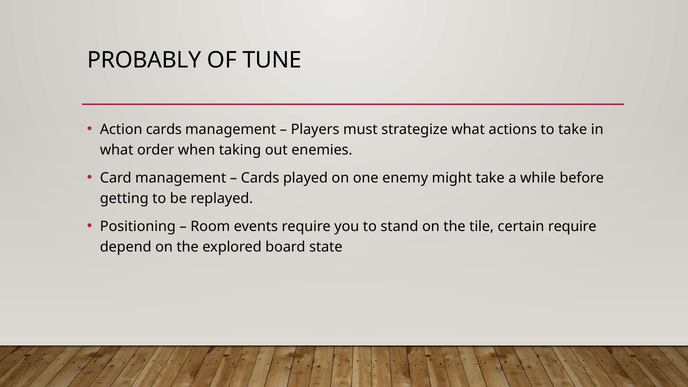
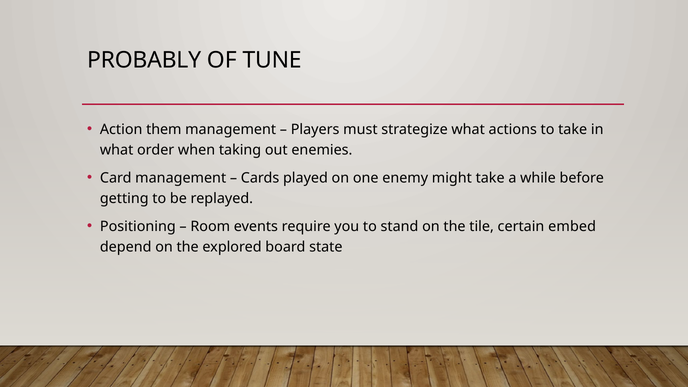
Action cards: cards -> them (164, 129)
certain require: require -> embed (572, 226)
